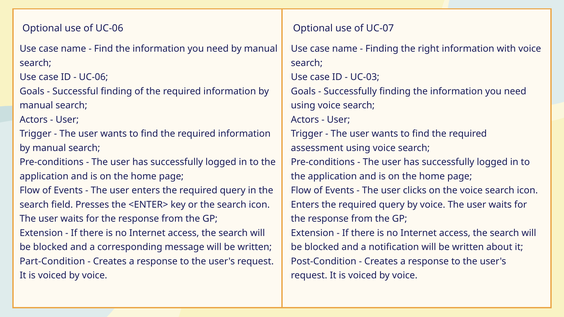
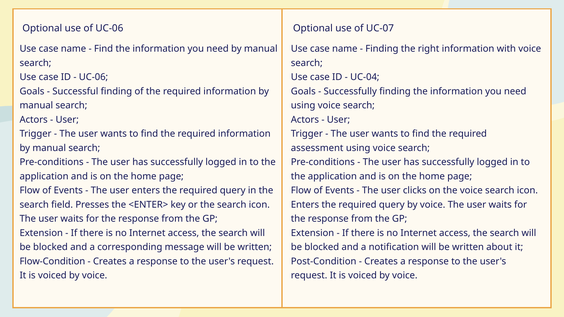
UC-03: UC-03 -> UC-04 (365, 77)
Part-Condition: Part-Condition -> Flow-Condition (52, 262)
